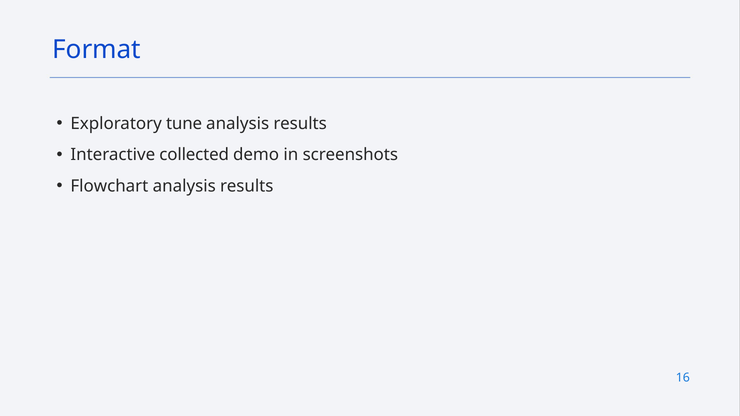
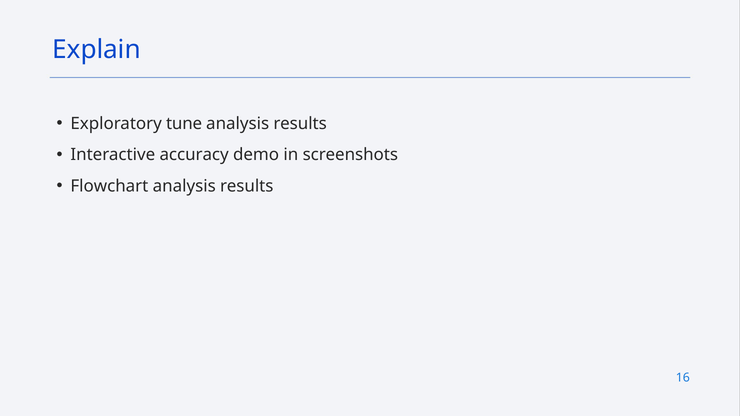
Format: Format -> Explain (97, 49)
collected: collected -> accuracy (194, 155)
